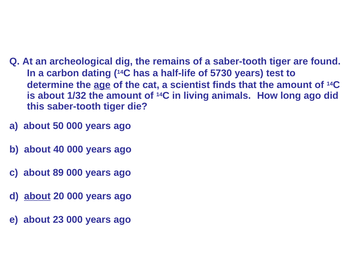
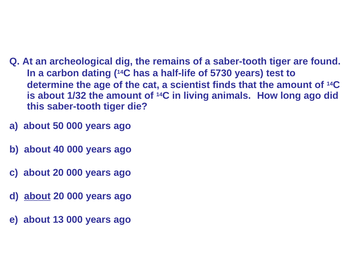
age underline: present -> none (102, 85)
c about 89: 89 -> 20 (58, 173)
23: 23 -> 13 (58, 220)
